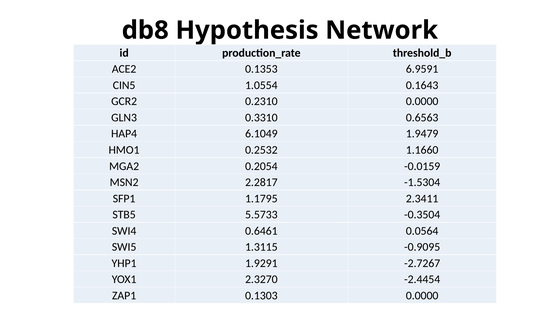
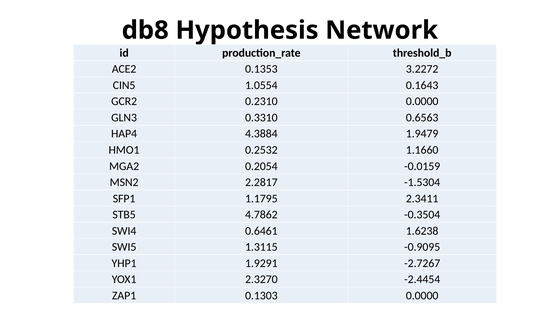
6.9591: 6.9591 -> 3.2272 (422, 69)
6.1049: 6.1049 -> 4.3884 (261, 134)
5.5733: 5.5733 -> 4.7862 (261, 215)
0.0564: 0.0564 -> 1.6238 (422, 231)
